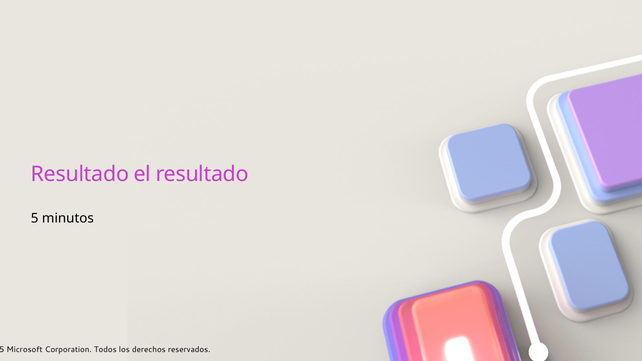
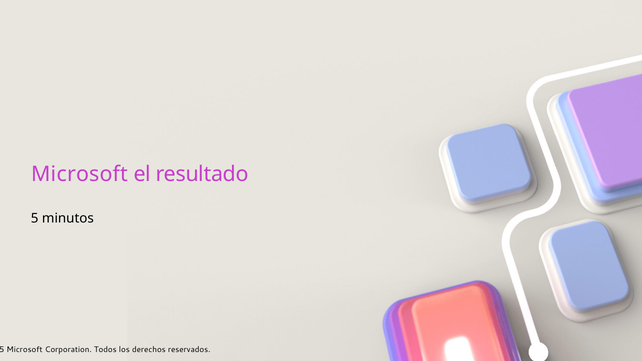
Resultado: Resultado -> Microsoft (80, 174)
